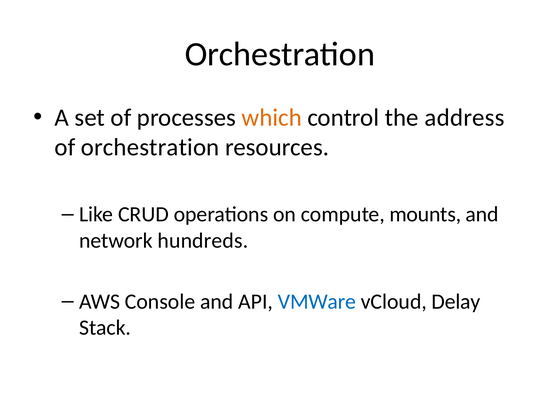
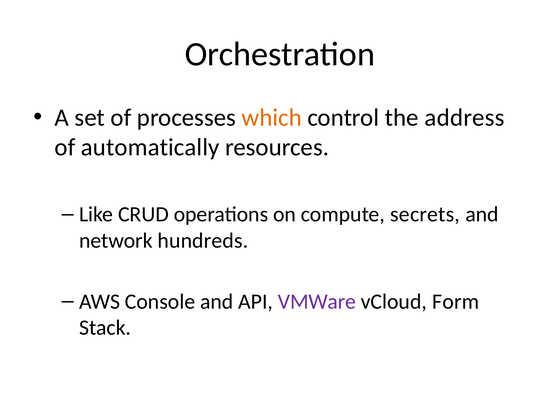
of orchestration: orchestration -> automatically (150, 147)
mounts: mounts -> secrets (425, 214)
VMWare colour: blue -> purple (317, 302)
Delay: Delay -> Form (456, 302)
